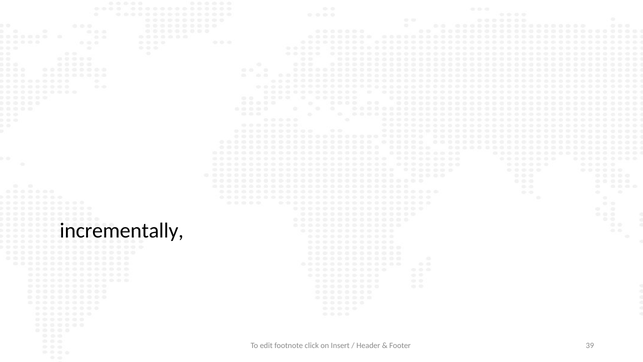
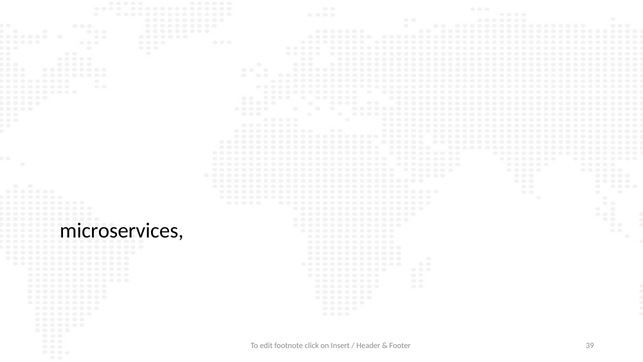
incrementally: incrementally -> microservices (122, 231)
